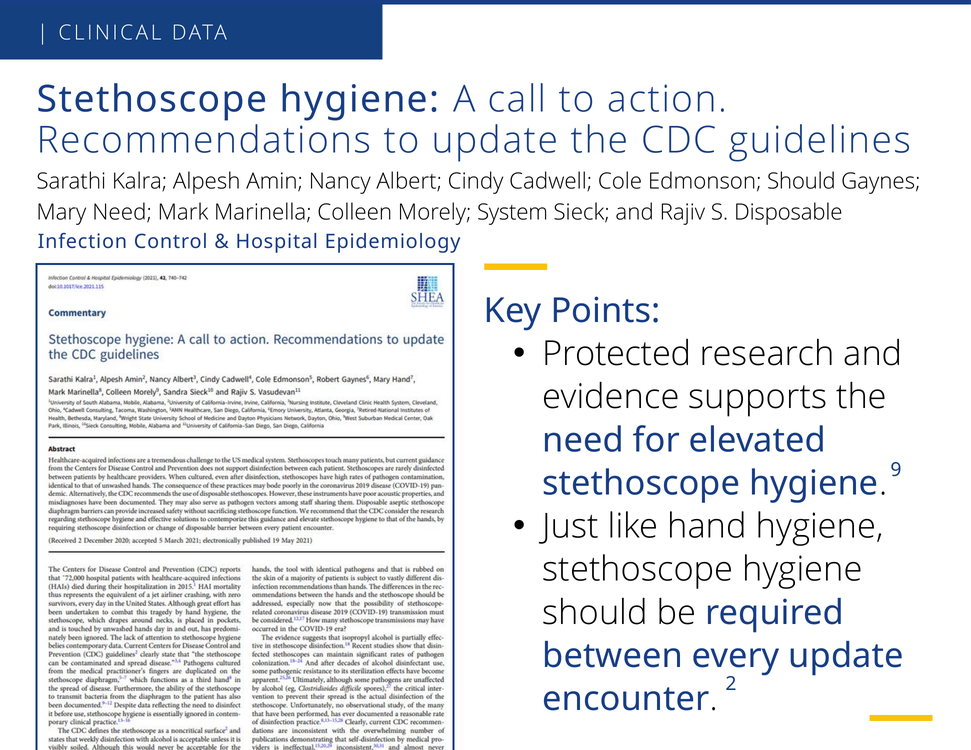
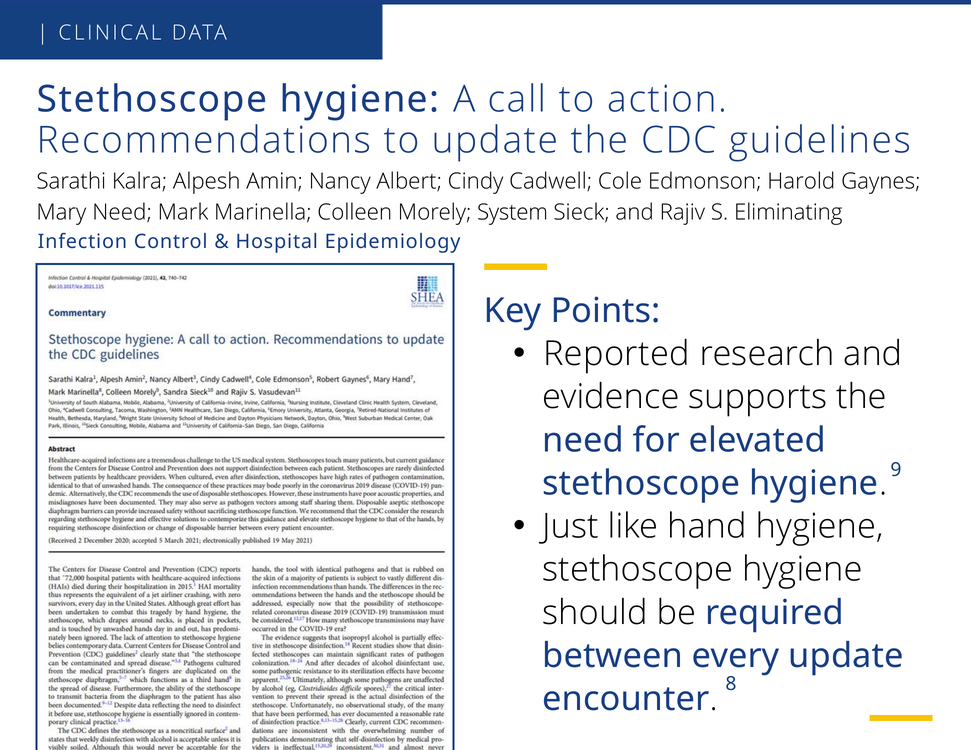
Edmonson Should: Should -> Harold (801, 181)
Disposable: Disposable -> Eliminating (788, 213)
Protected: Protected -> Reported (616, 354)
2: 2 -> 8 (731, 684)
